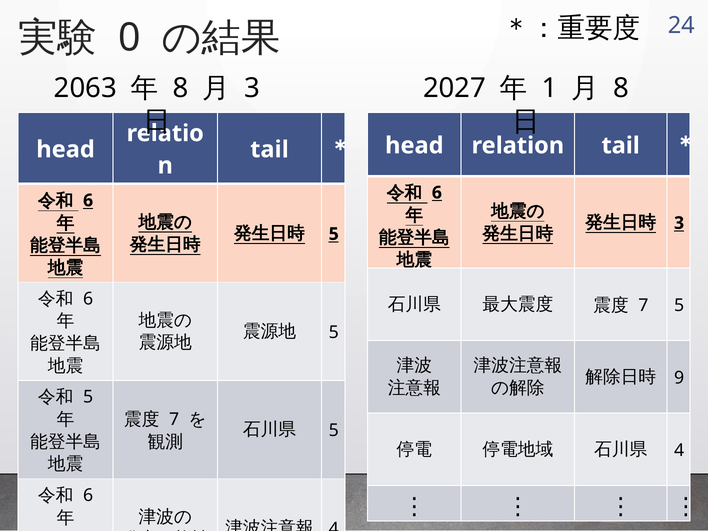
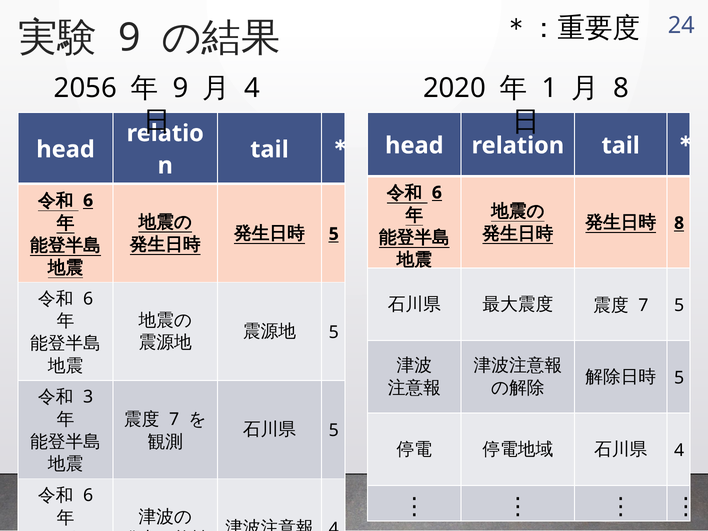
0: 0 -> 9 (130, 38)
2063: 2063 -> 2056 (85, 88)
8: 8 -> 9 (181, 88)
3: 3 -> 4 (252, 88)
2027: 2027 -> 2020 (454, 88)
3: 3 -> 8 (679, 223)
9: 9 -> 5 (679, 378)
5: 5 -> 3 (88, 397)
